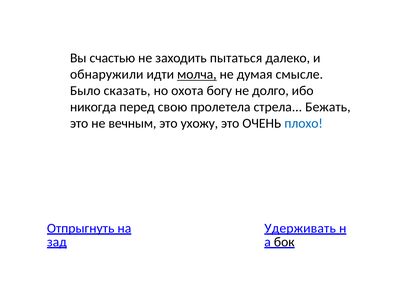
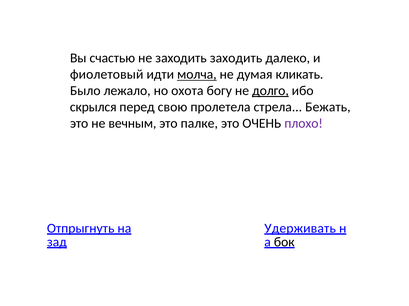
заходить пытаться: пытаться -> заходить (236, 58)
обнаружили: обнаружили -> фиолетовый (107, 75)
смысле: смысле -> кликать (299, 75)
сказать: сказать -> лежало (127, 91)
долго underline: none -> present (270, 91)
никогда: никогда -> скрылся (93, 107)
ухожу: ухожу -> палке (199, 124)
плохо colour: blue -> purple (304, 124)
